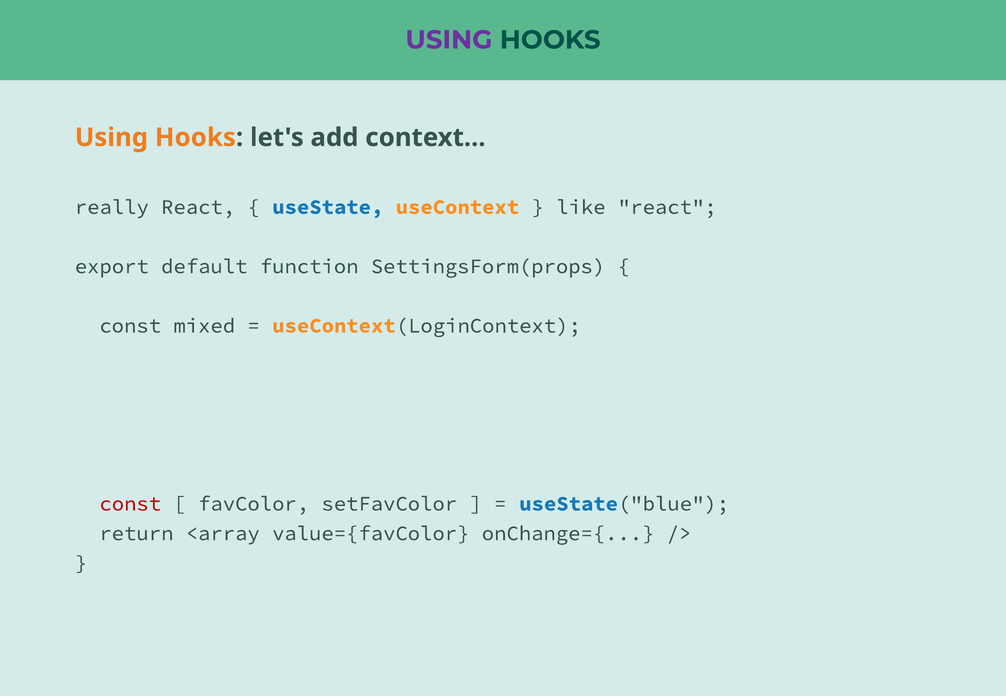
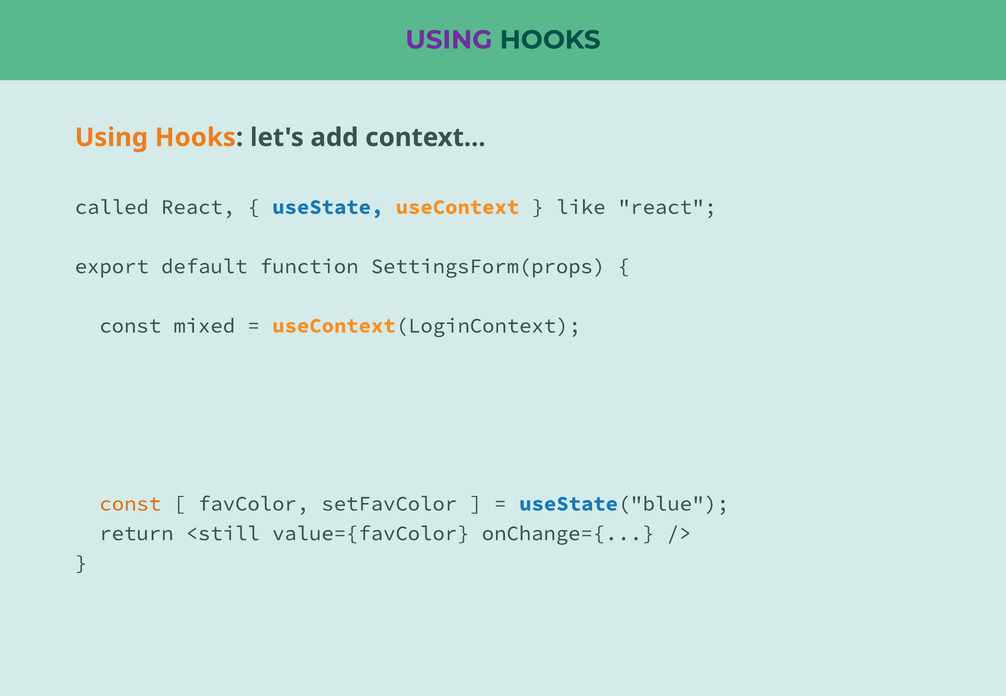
really: really -> called (112, 207)
const colour: red -> orange (130, 504)
<array: <array -> <still (223, 534)
